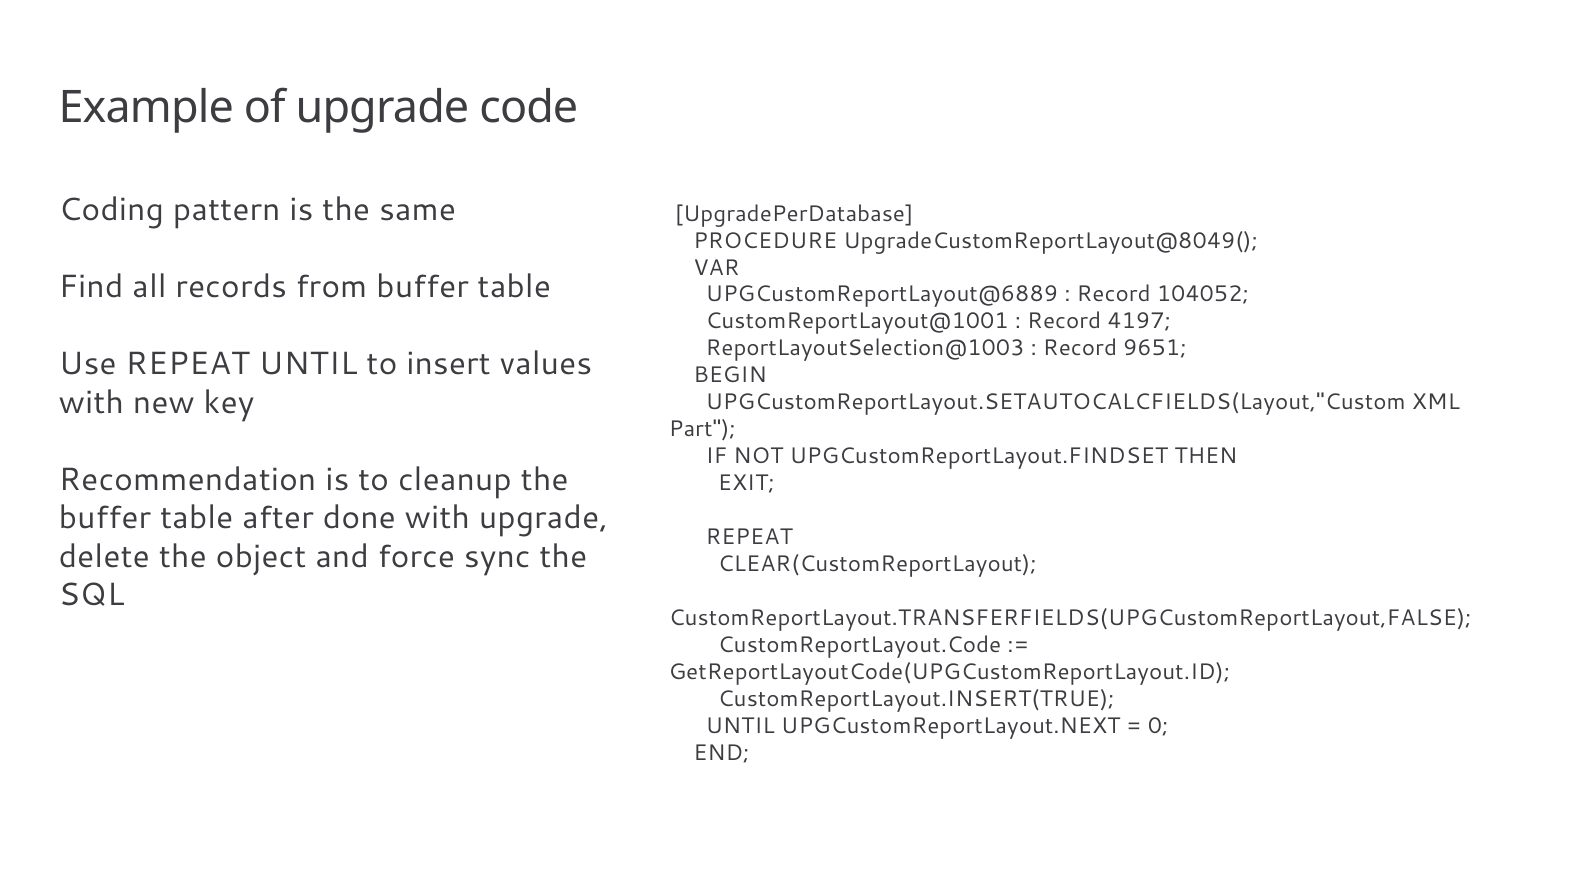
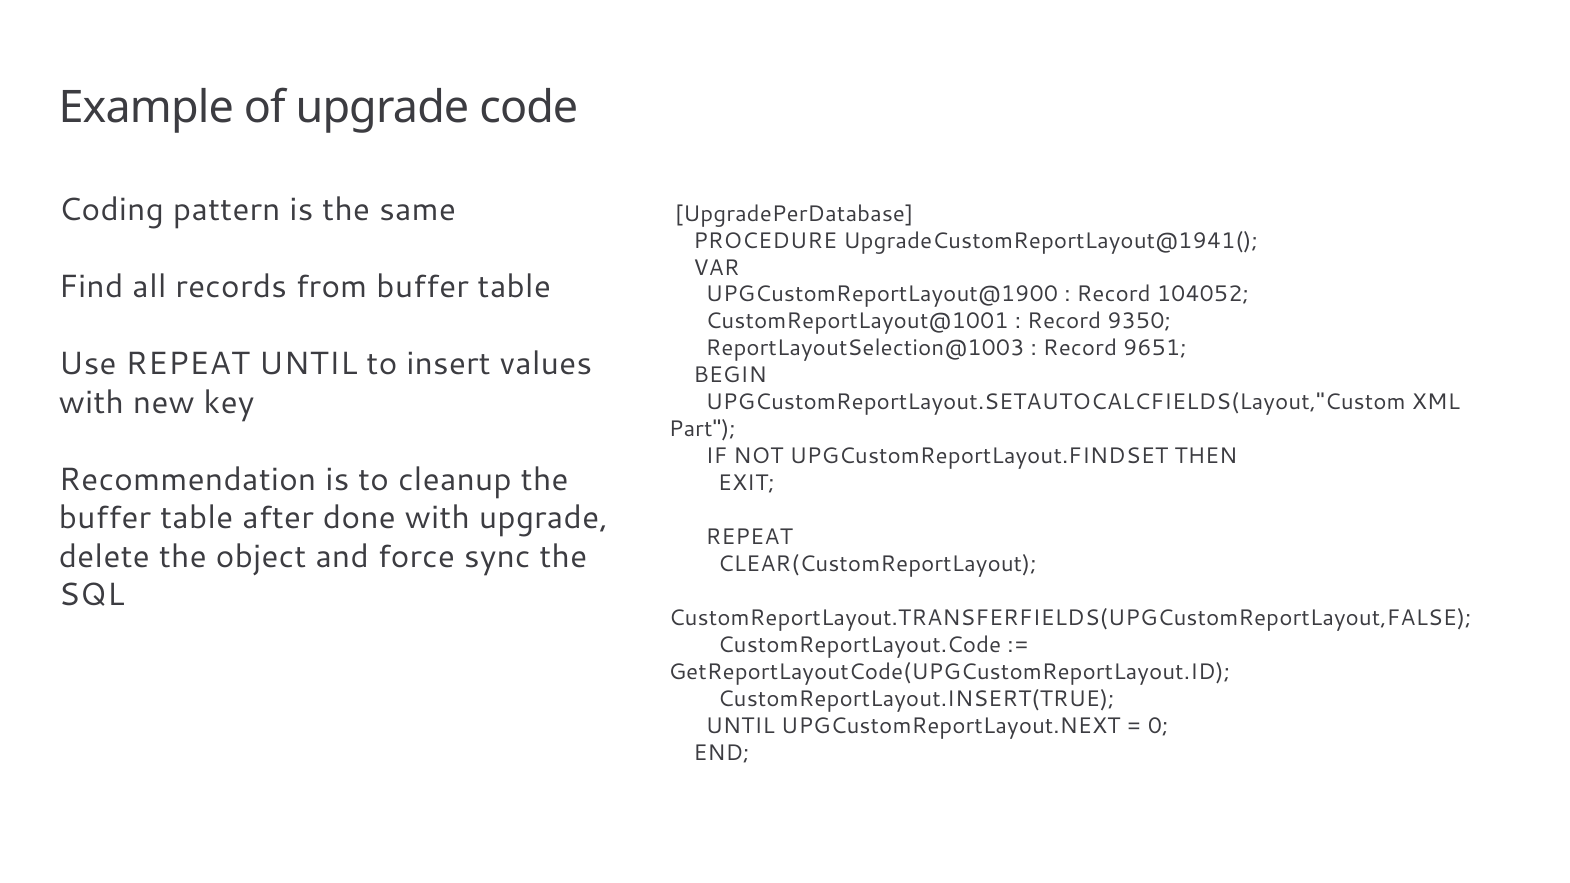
UpgradeCustomReportLayout@8049(: UpgradeCustomReportLayout@8049( -> UpgradeCustomReportLayout@1941( (1051, 241)
UPGCustomReportLayout@6889: UPGCustomReportLayout@6889 -> UPGCustomReportLayout@1900 (882, 295)
4197: 4197 -> 9350 (1139, 321)
